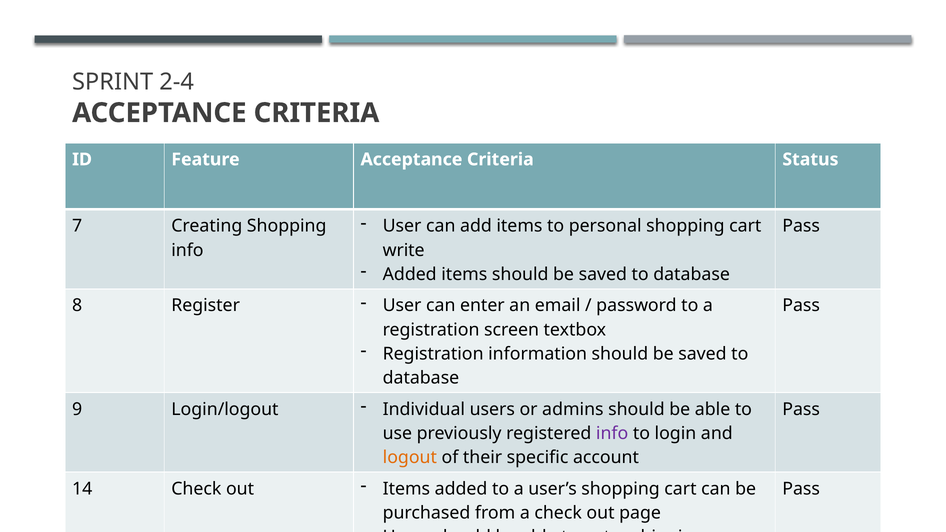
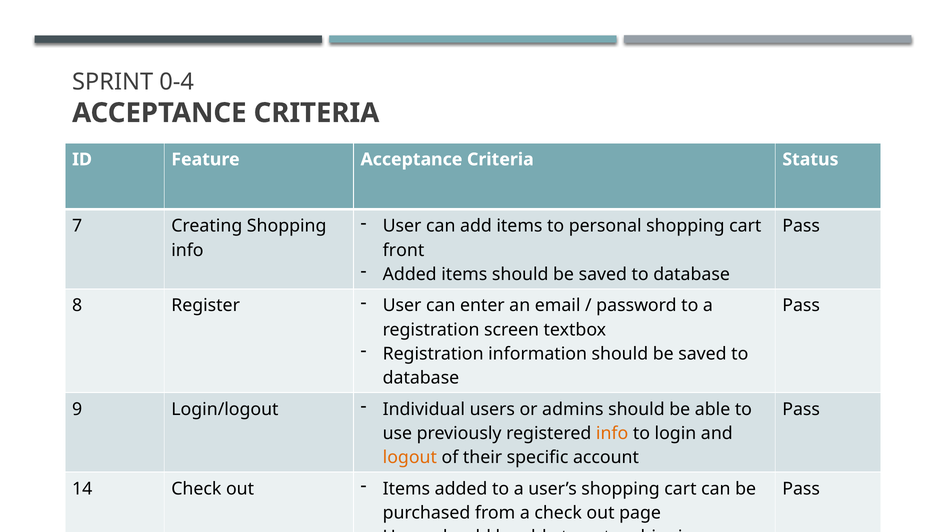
2-4: 2-4 -> 0-4 (177, 82)
write: write -> front (404, 250)
info colour: purple -> orange (612, 433)
